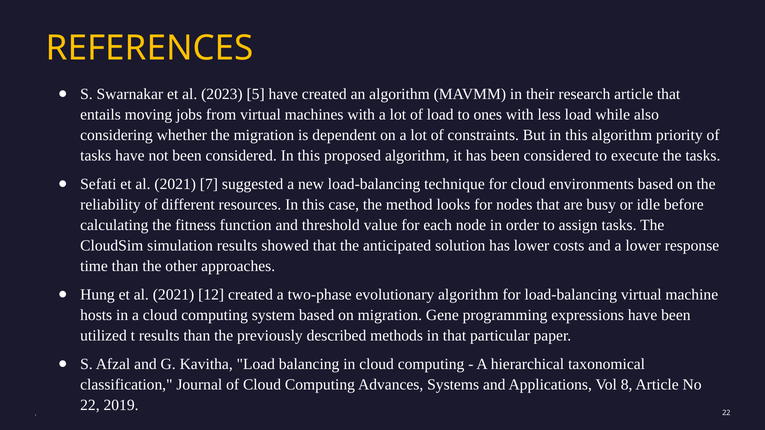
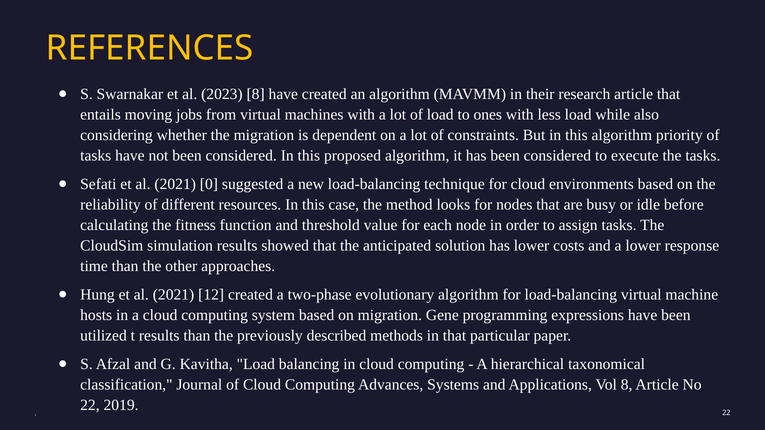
2023 5: 5 -> 8 (256, 94)
7: 7 -> 0 (209, 184)
